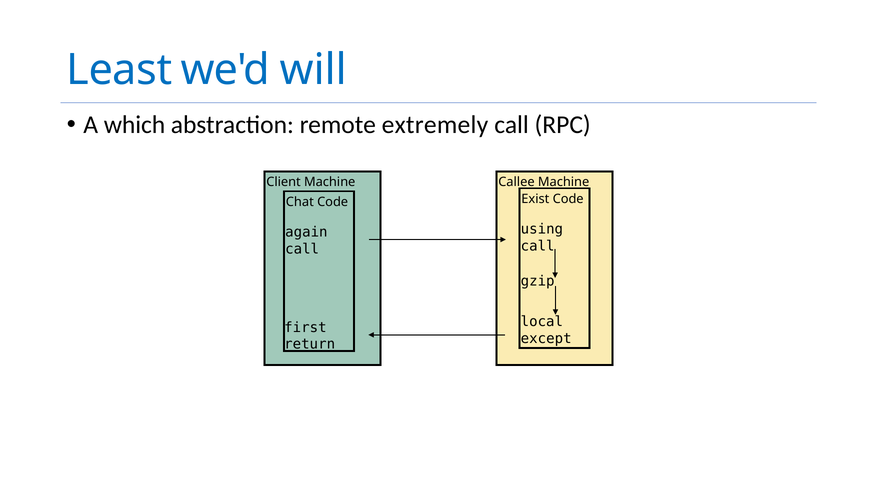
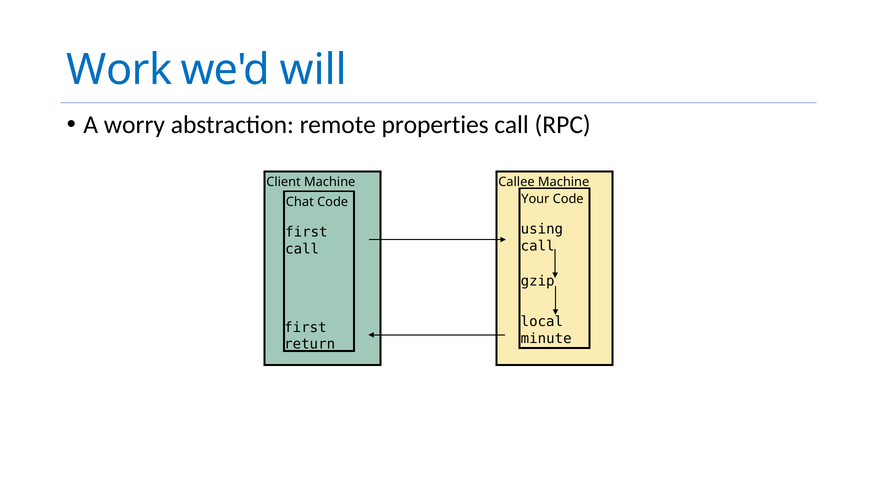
Least: Least -> Work (119, 70)
which: which -> worry (134, 125)
extremely: extremely -> properties (435, 125)
Exist: Exist -> Your (535, 198)
again: again -> first (306, 232)
except: except -> minute (546, 338)
